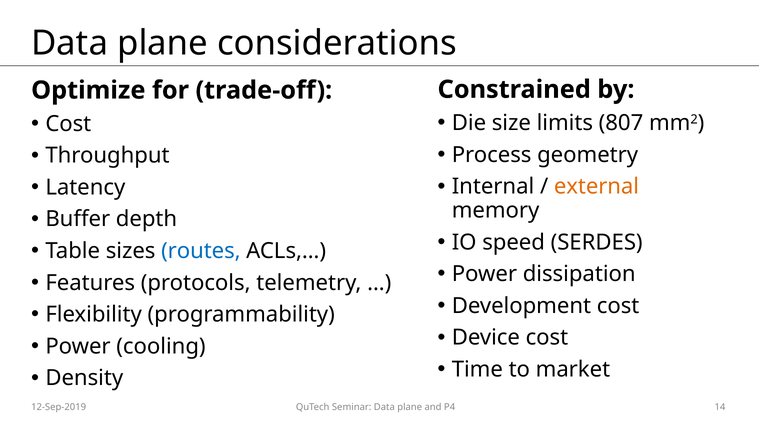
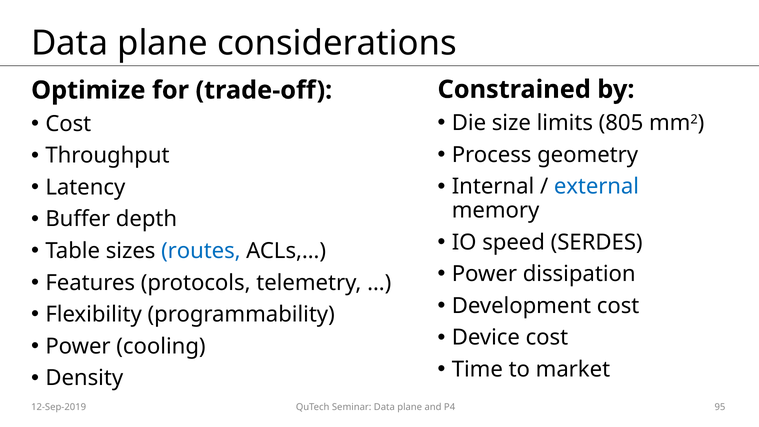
807: 807 -> 805 (621, 123)
external colour: orange -> blue (596, 187)
14: 14 -> 95 (720, 407)
